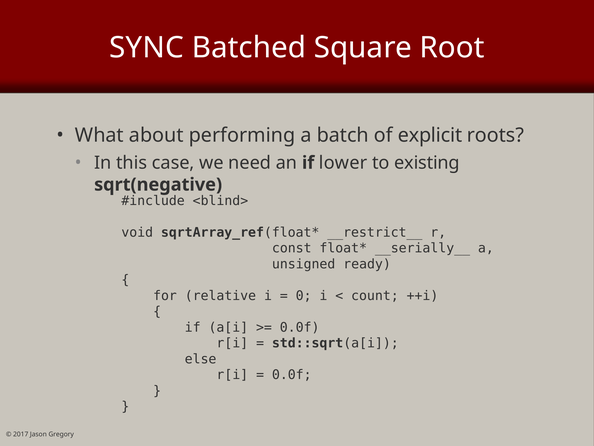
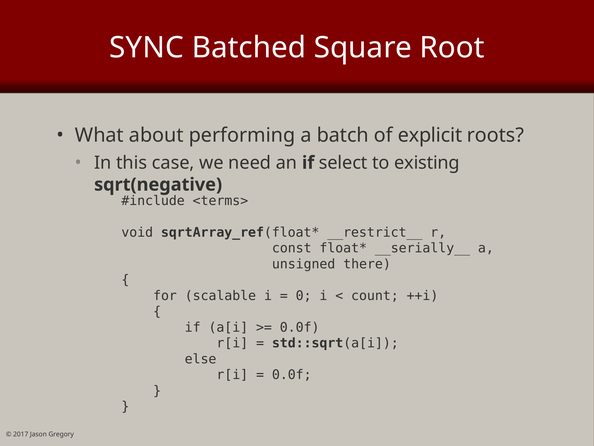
lower: lower -> select (343, 163)
<blind>: <blind> -> <terms> (220, 201)
ready: ready -> there (367, 264)
relative: relative -> scalable (220, 295)
